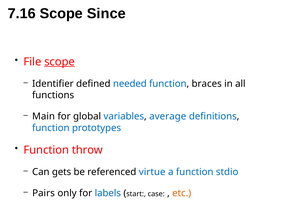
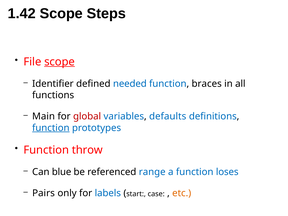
7.16: 7.16 -> 1.42 (22, 13)
Since: Since -> Steps (106, 13)
global colour: black -> red (87, 116)
average: average -> defaults (168, 116)
function underline: none -> present (51, 128)
gets: gets -> blue (62, 172)
virtue: virtue -> range (152, 172)
stdio: stdio -> loses (227, 172)
